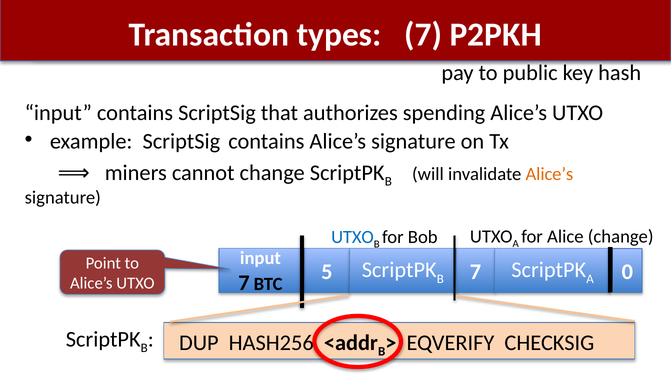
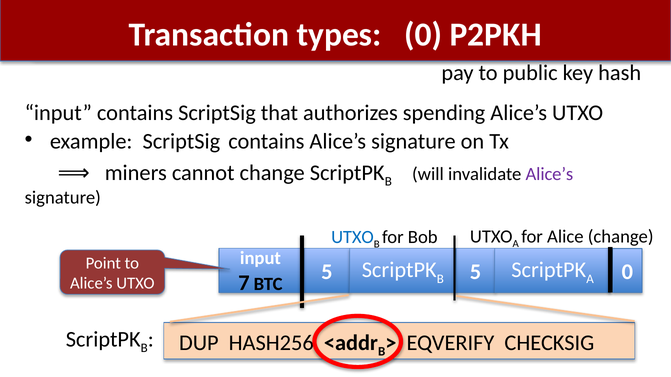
types 7: 7 -> 0 (423, 35)
Alice’s colour: orange -> purple (549, 174)
7: 7 -> 5 (475, 272)
